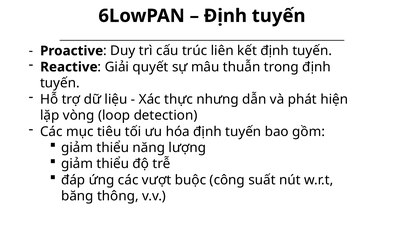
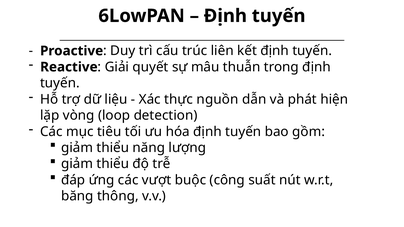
nhưng: nhưng -> nguồn (218, 99)
